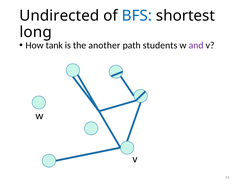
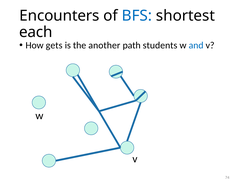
Undirected: Undirected -> Encounters (59, 16)
long: long -> each (36, 32)
tank: tank -> gets (54, 46)
and colour: purple -> blue (196, 46)
